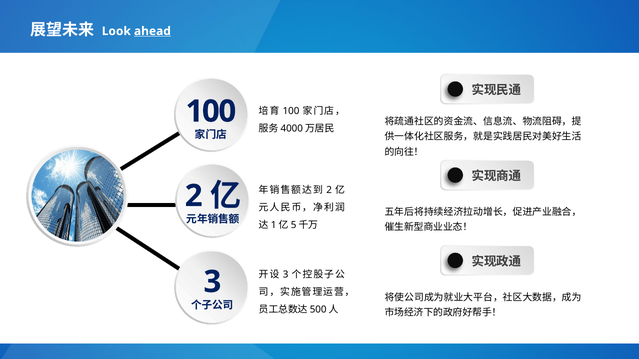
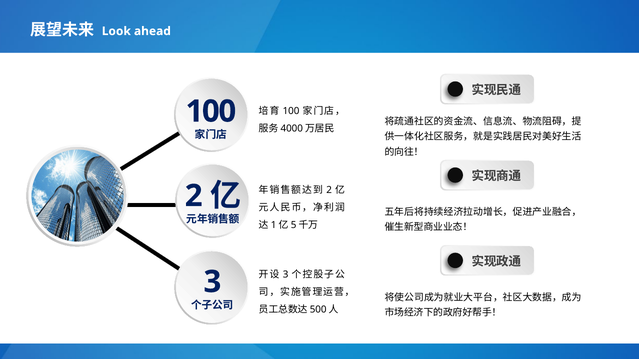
ahead underline: present -> none (152, 31)
